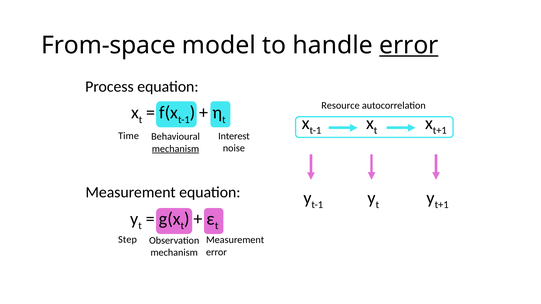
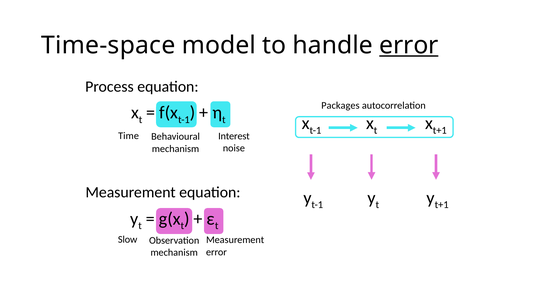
From-space: From-space -> Time-space (108, 45)
Resource: Resource -> Packages (340, 106)
mechanism underline: present -> none (176, 149)
Step: Step -> Slow (128, 240)
